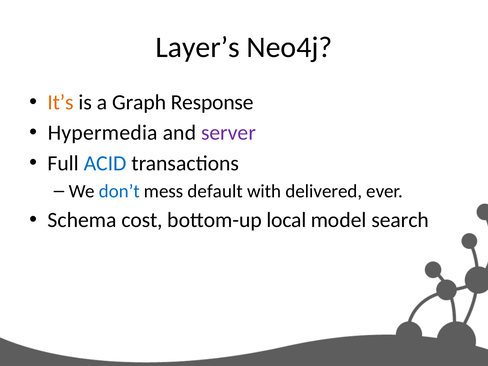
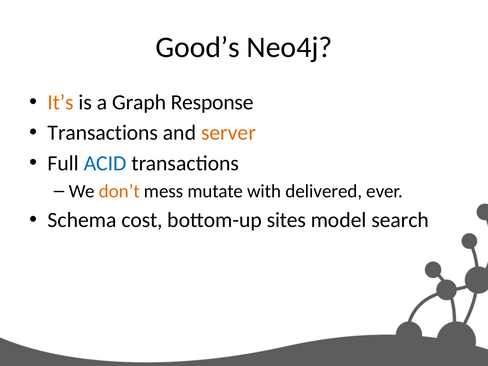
Layer’s: Layer’s -> Good’s (198, 47)
Hypermedia: Hypermedia -> Transactions (103, 133)
server colour: purple -> orange (229, 133)
don’t colour: blue -> orange (119, 191)
default: default -> mutate (215, 191)
local: local -> sites (286, 220)
